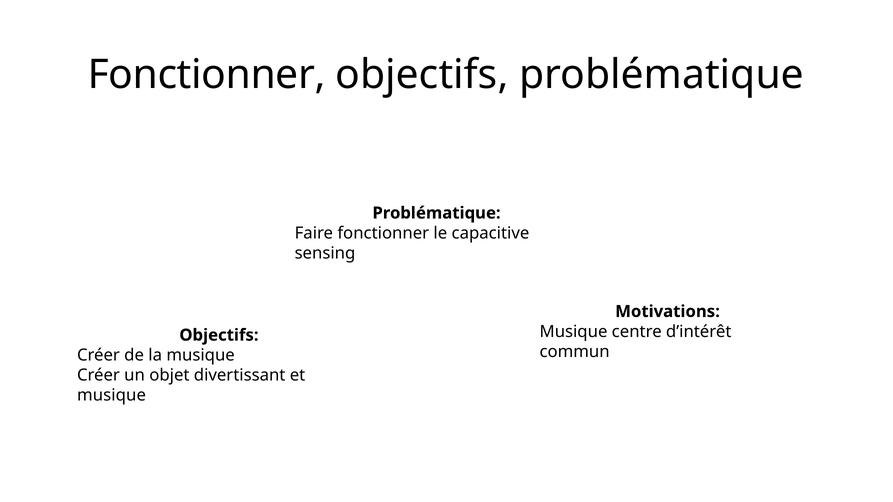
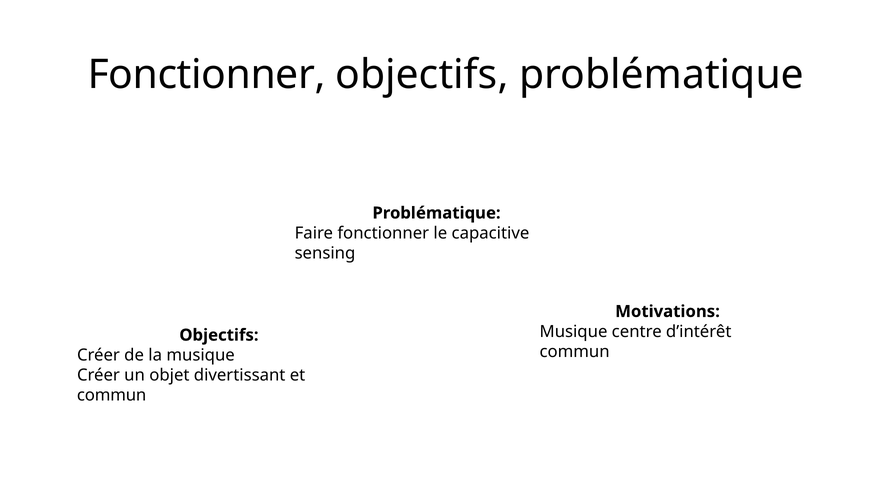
musique: musique -> commun (112, 396)
